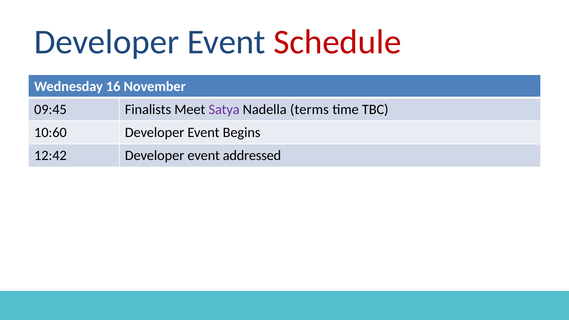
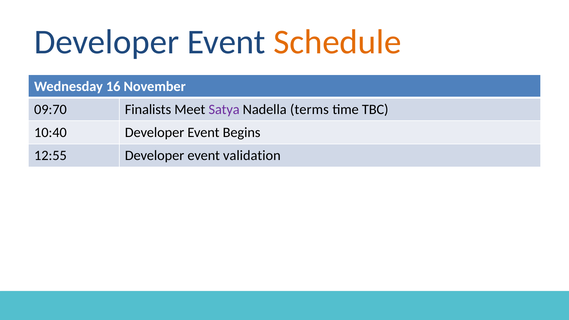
Schedule colour: red -> orange (337, 42)
09:45: 09:45 -> 09:70 (50, 109)
10:60: 10:60 -> 10:40 (50, 133)
12:42: 12:42 -> 12:55 (50, 156)
addressed: addressed -> validation (252, 156)
